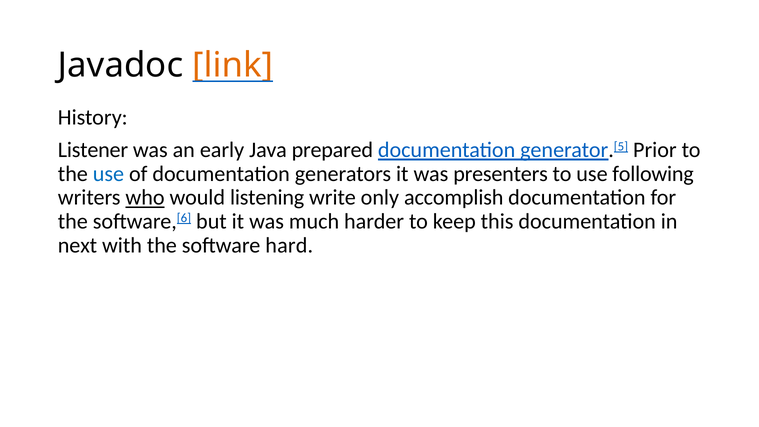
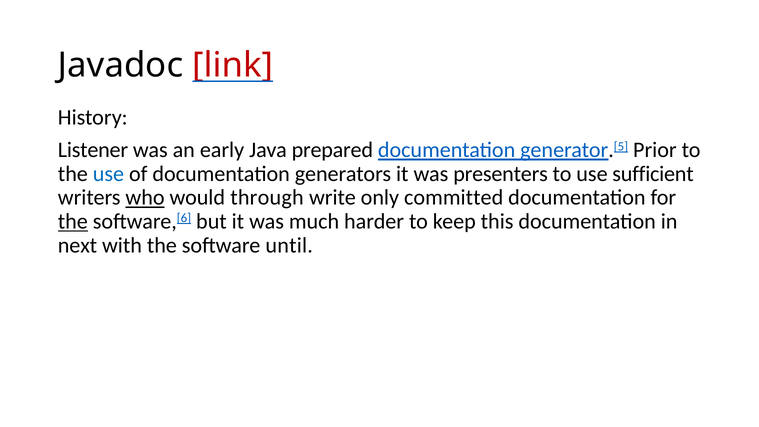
link colour: orange -> red (233, 65)
following: following -> sufficient (653, 174)
listening: listening -> through (267, 198)
accomplish: accomplish -> committed (454, 198)
the underline: none -> present (73, 221)
hard: hard -> until (289, 245)
